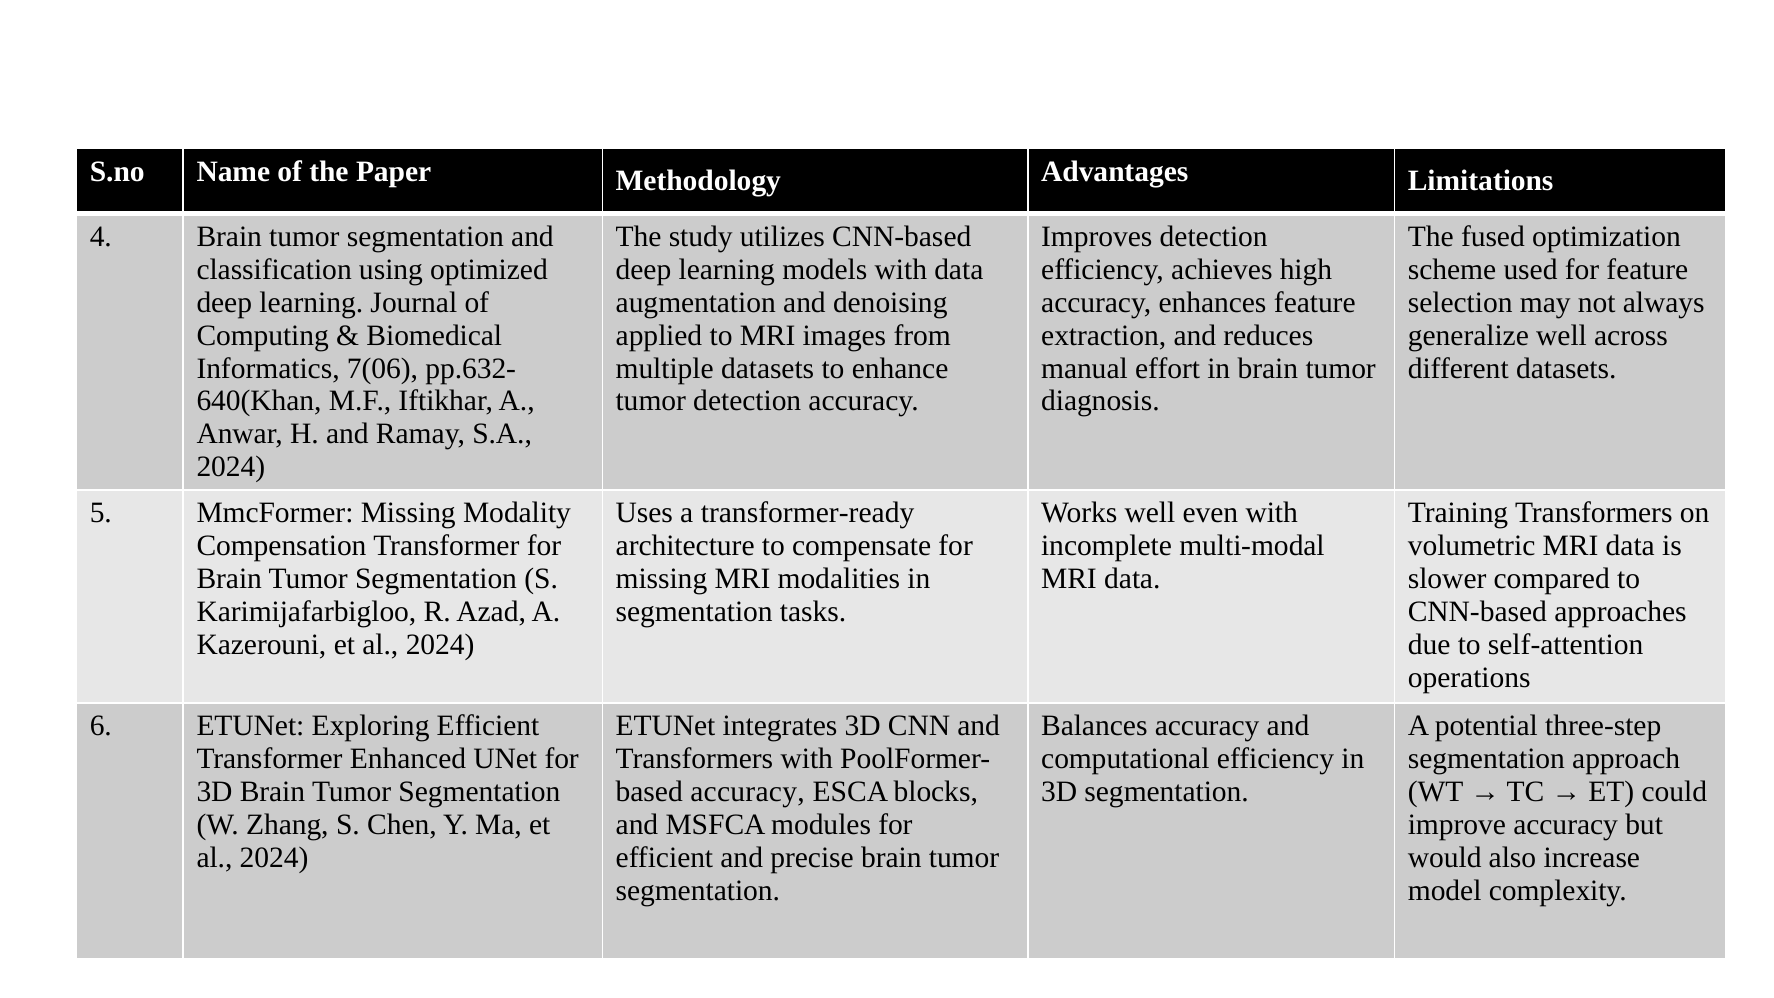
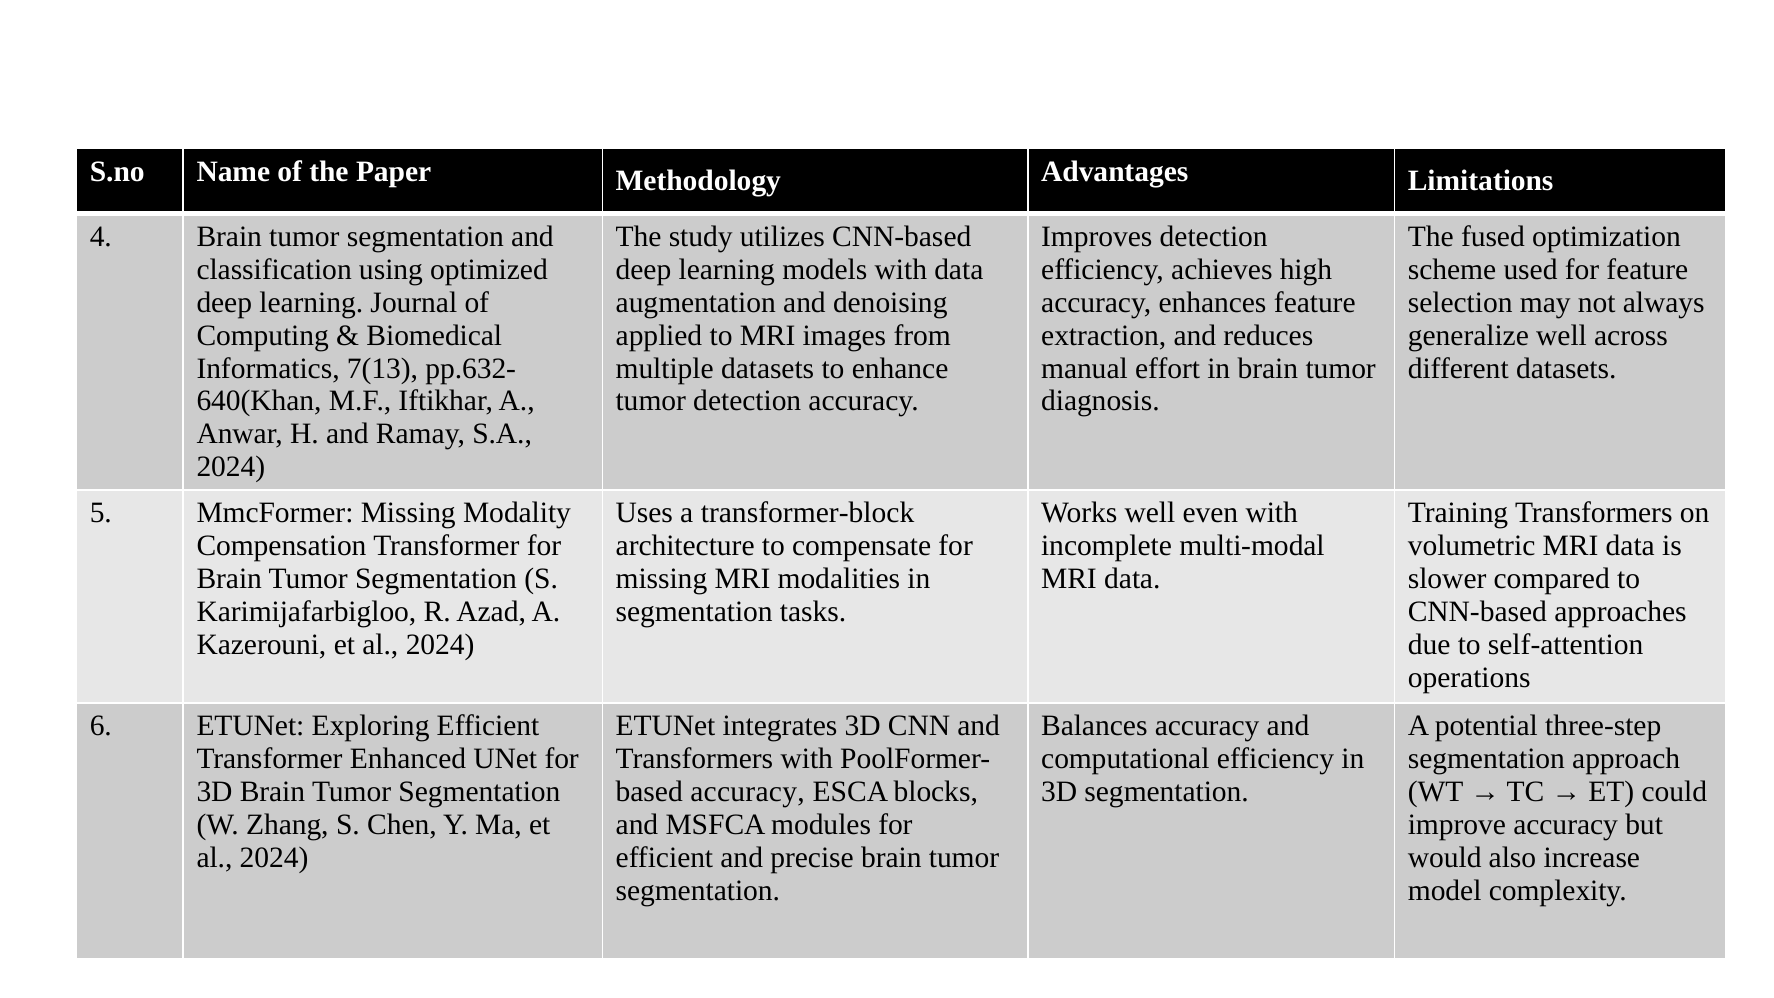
7(06: 7(06 -> 7(13 (382, 368)
transformer-ready: transformer-ready -> transformer-block (808, 513)
